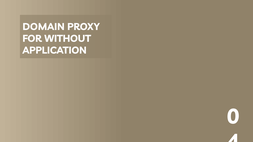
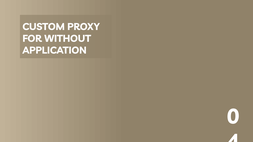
DOMAIN: DOMAIN -> CUSTOM (44, 27)
